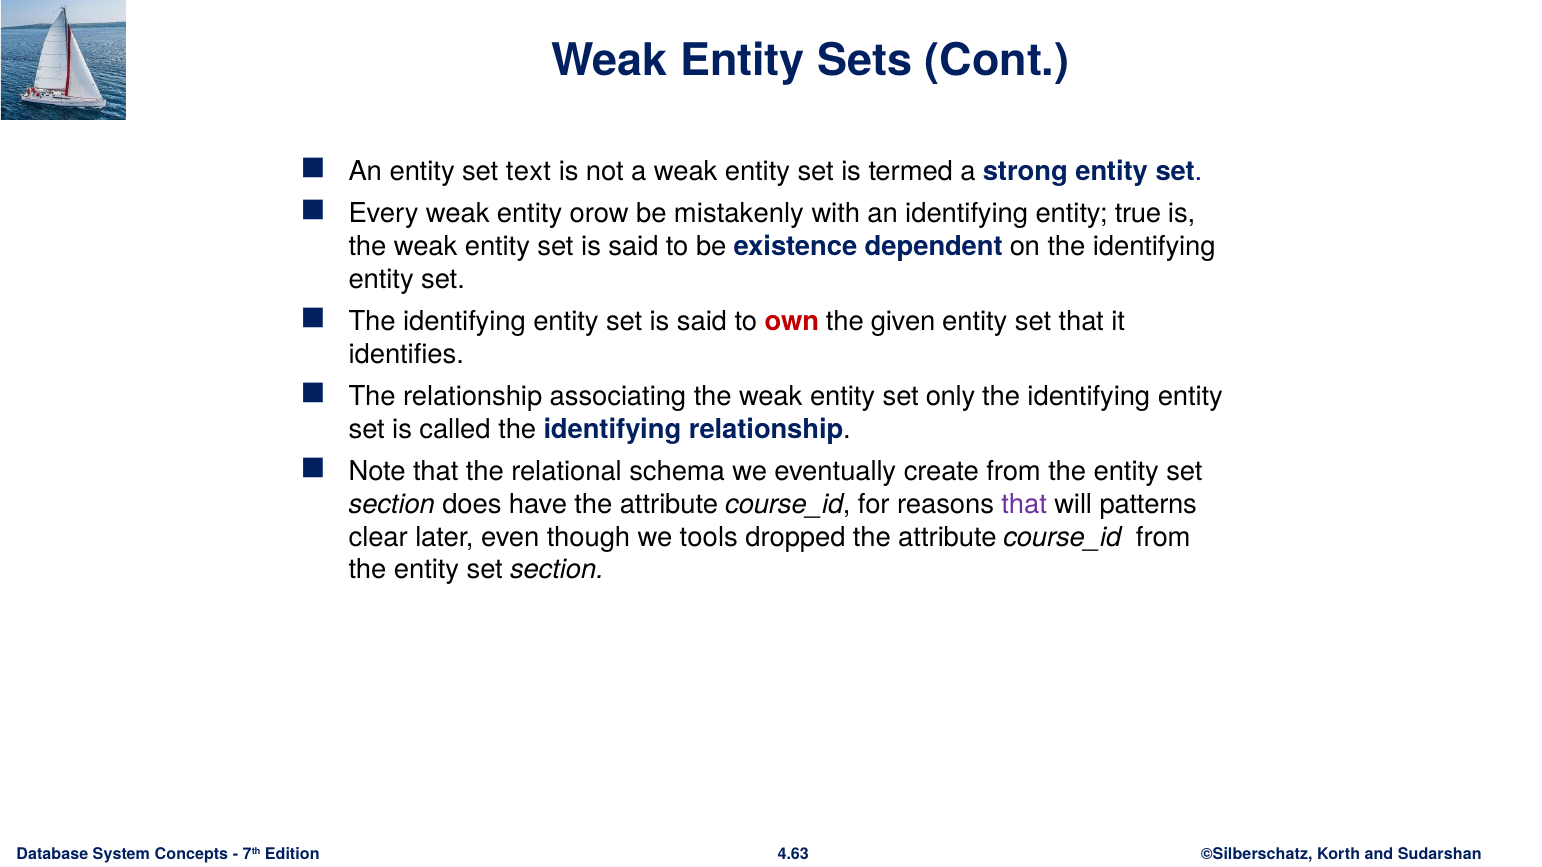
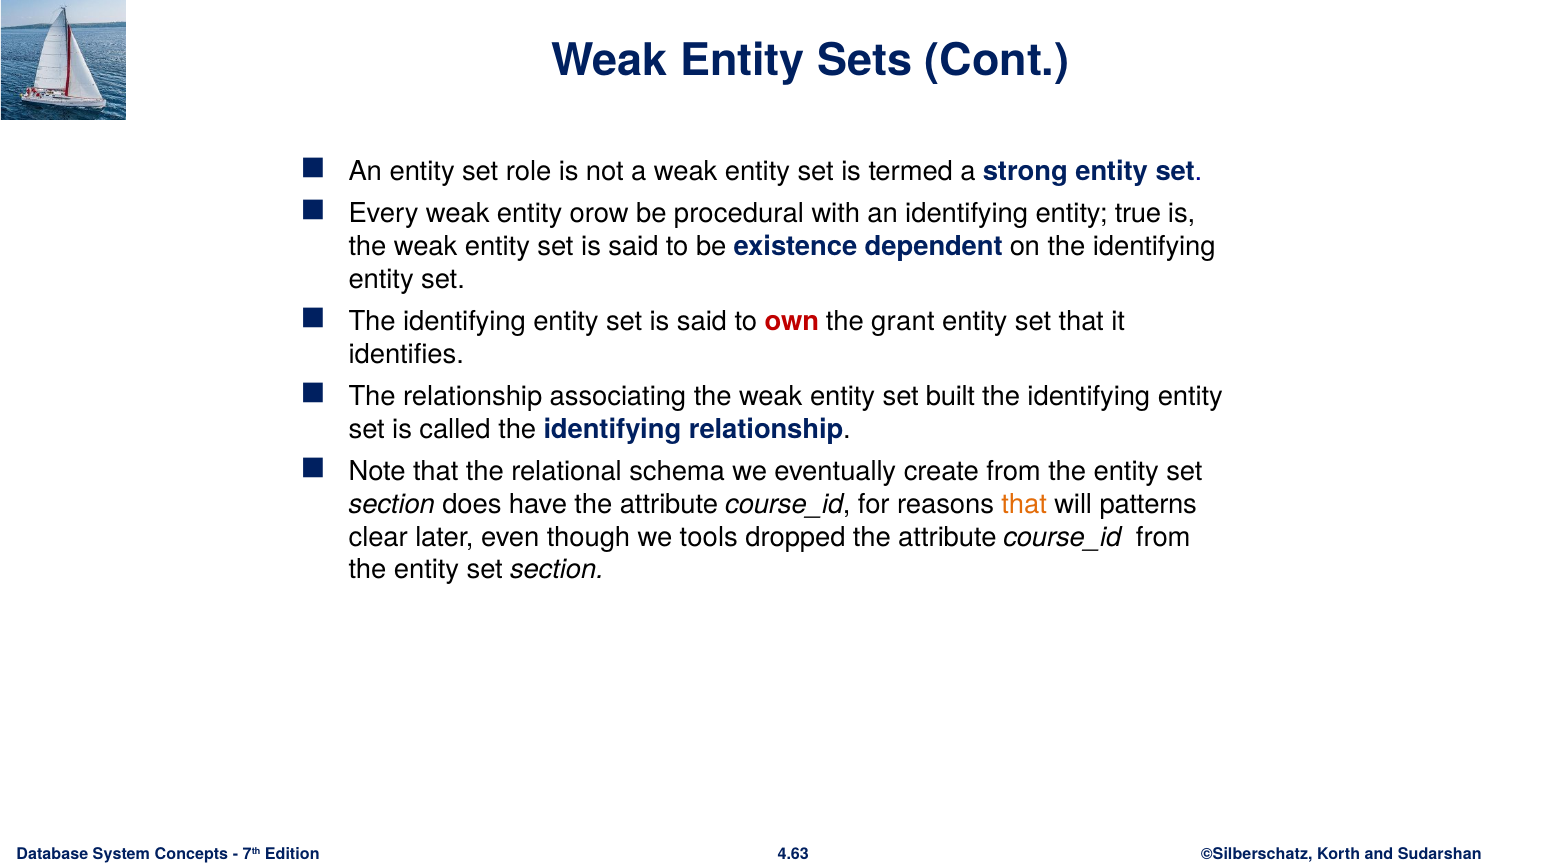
text: text -> role (529, 171)
mistakenly: mistakenly -> procedural (739, 214)
given: given -> grant (903, 321)
only: only -> built (951, 397)
that colour: purple -> orange (1024, 504)
